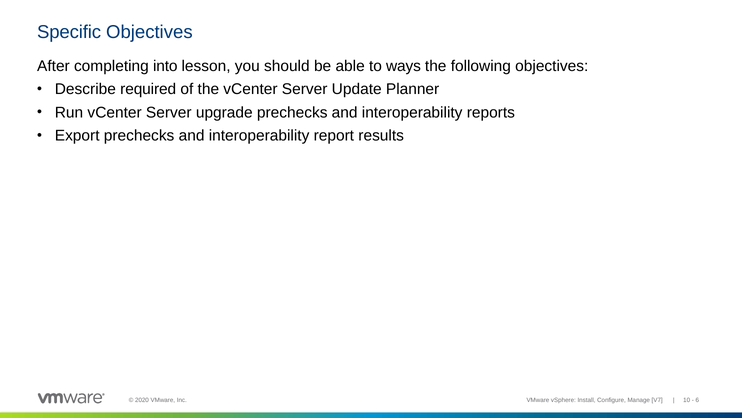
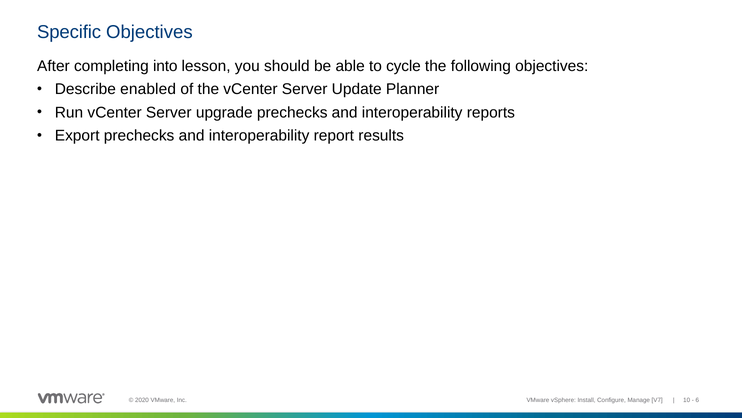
ways: ways -> cycle (403, 66)
required: required -> enabled (148, 89)
